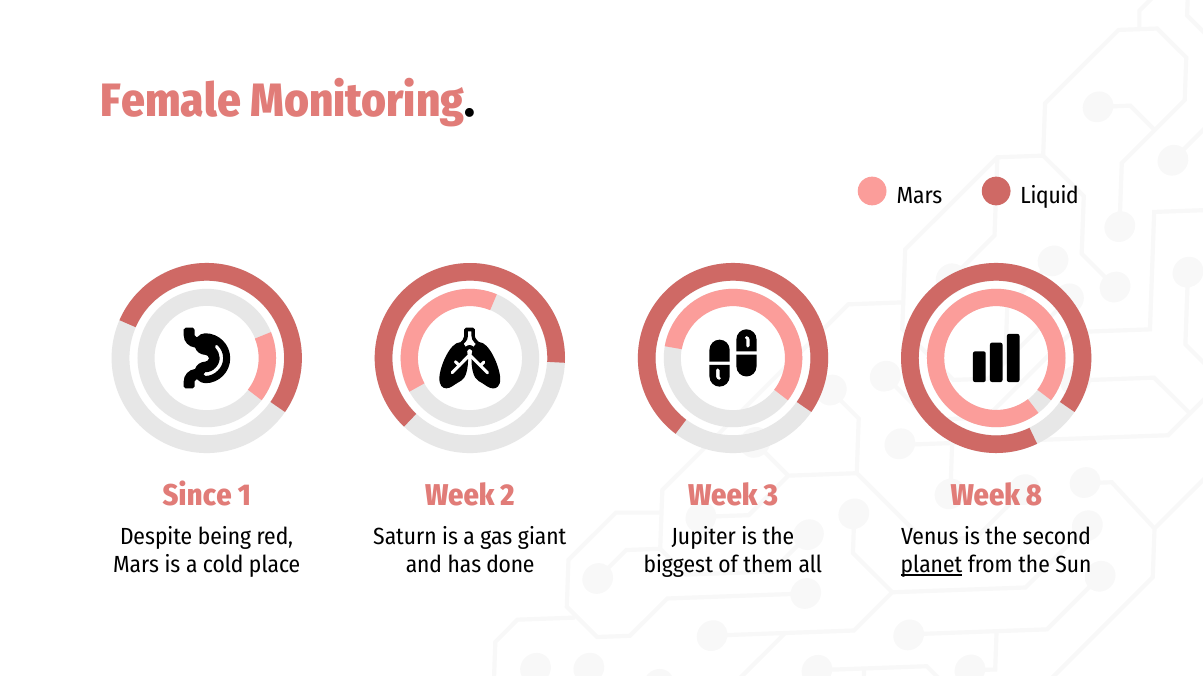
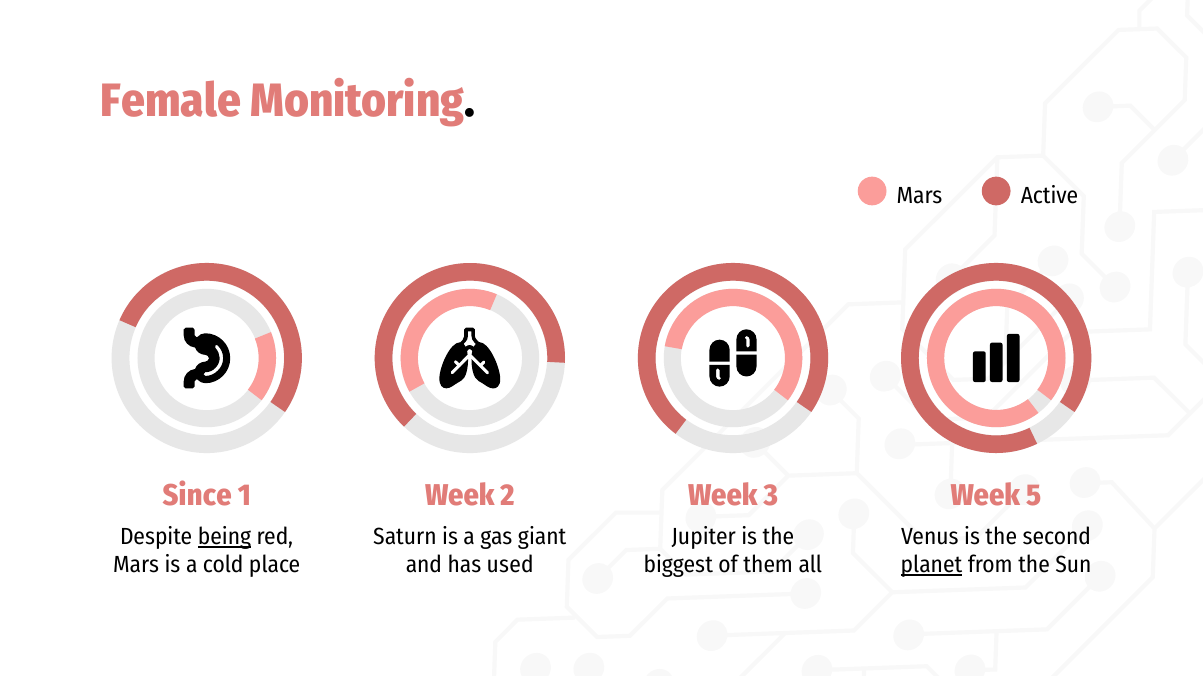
Liquid: Liquid -> Active (1050, 196)
8: 8 -> 5 (1034, 496)
being underline: none -> present (225, 537)
done: done -> used (510, 566)
